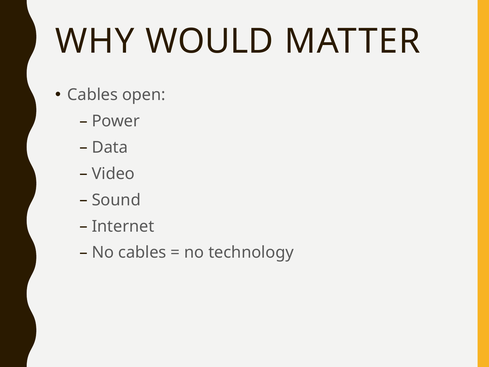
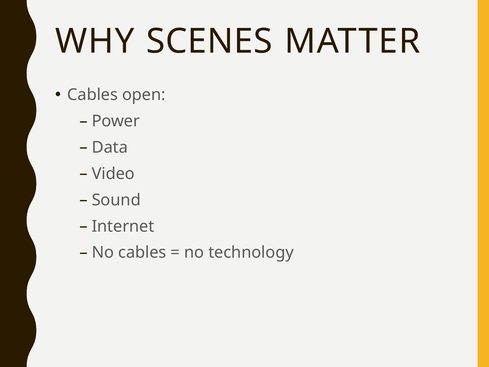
WOULD: WOULD -> SCENES (209, 41)
